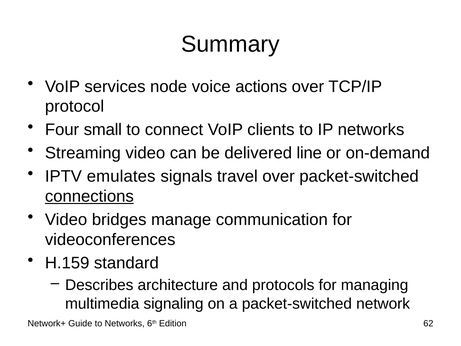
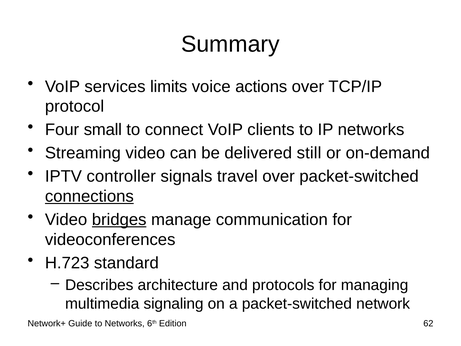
node: node -> limits (169, 86)
line: line -> still (309, 153)
emulates: emulates -> controller (121, 176)
bridges underline: none -> present (119, 220)
H.159: H.159 -> H.723 (67, 263)
